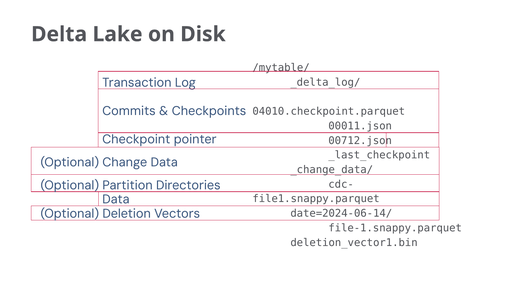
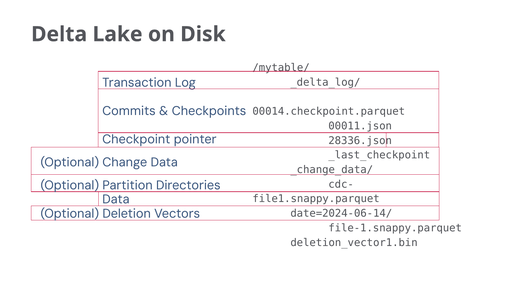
04010.checkpoint.parquet: 04010.checkpoint.parquet -> 00014.checkpoint.parquet (329, 111)
00712.json: 00712.json -> 28336.json (360, 140)
